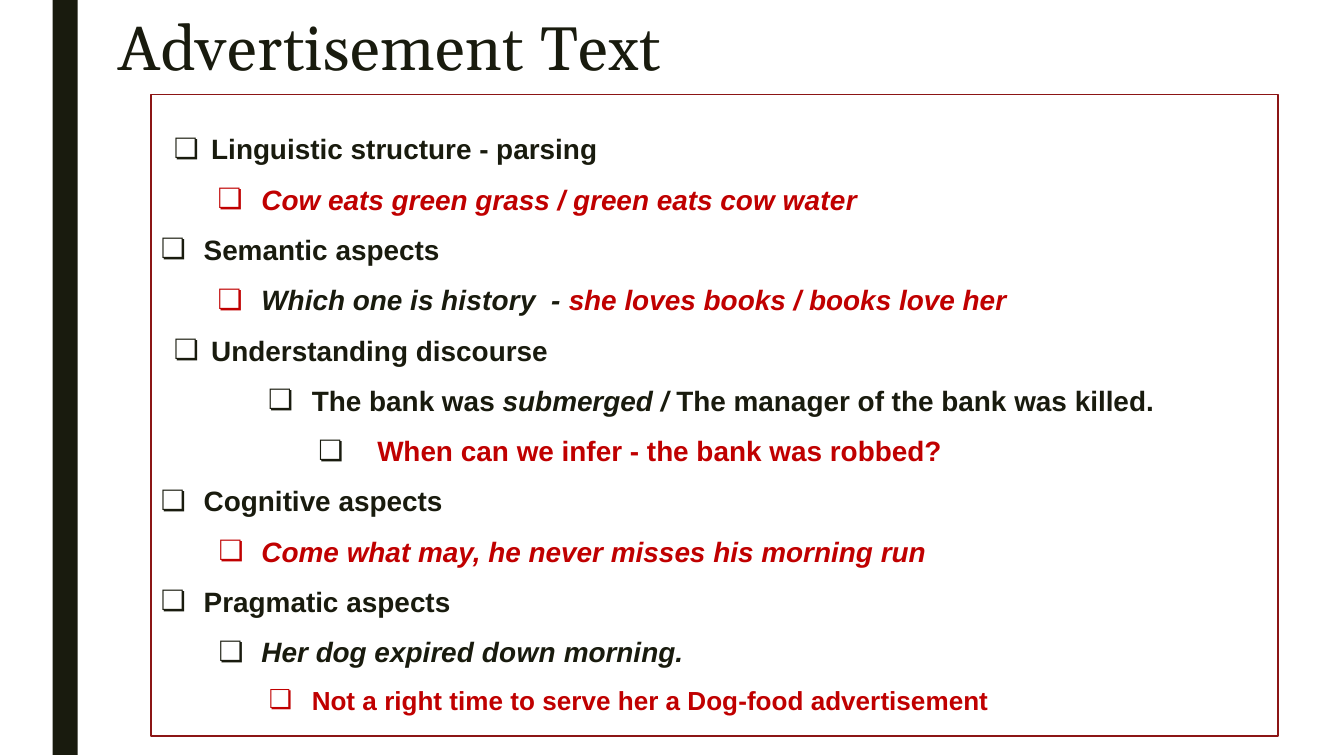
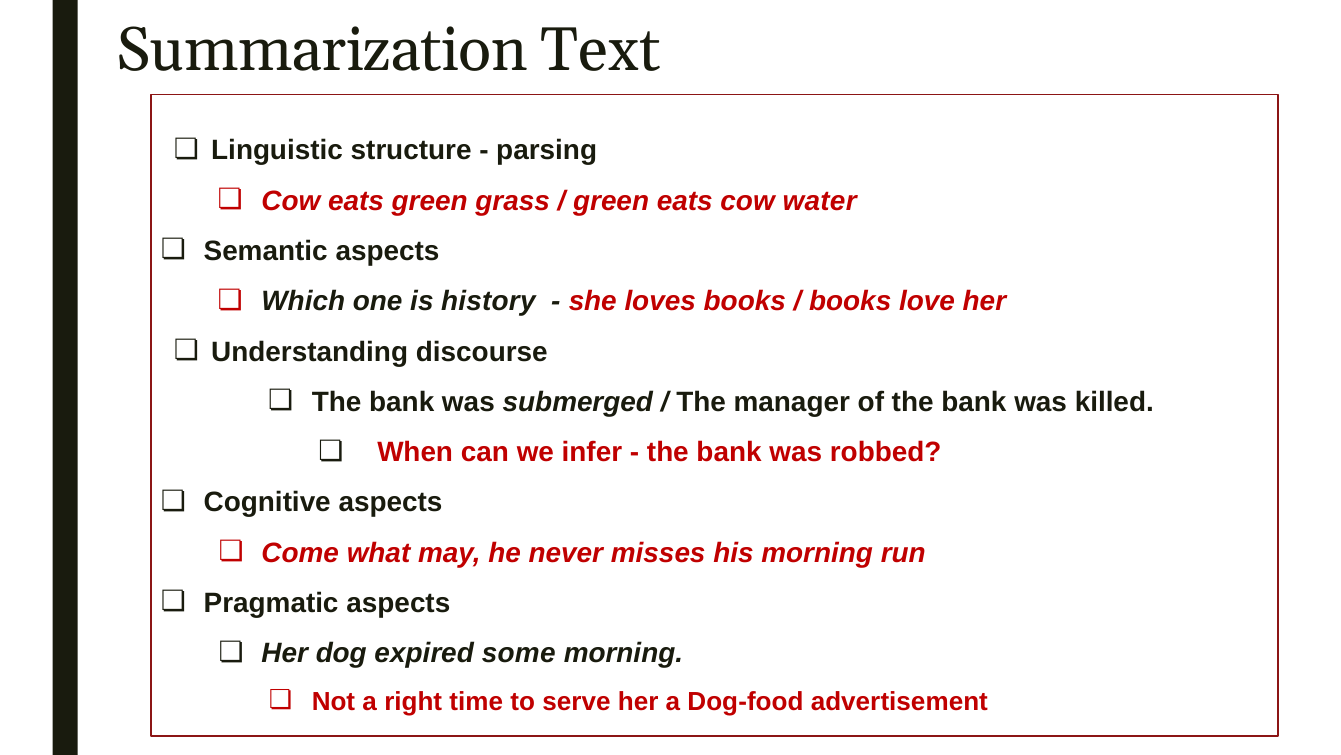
Advertisement: Advertisement -> Summarization (322, 50)
down: down -> some (519, 653)
